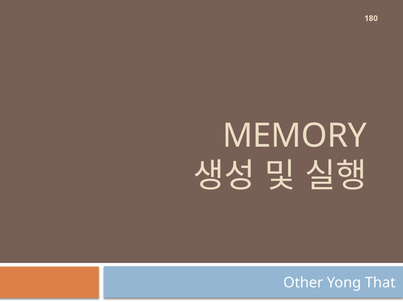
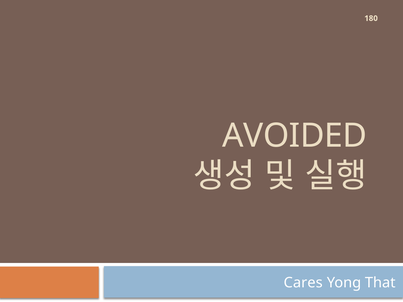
MEMORY: MEMORY -> AVOIDED (295, 136)
Other: Other -> Cares (303, 283)
